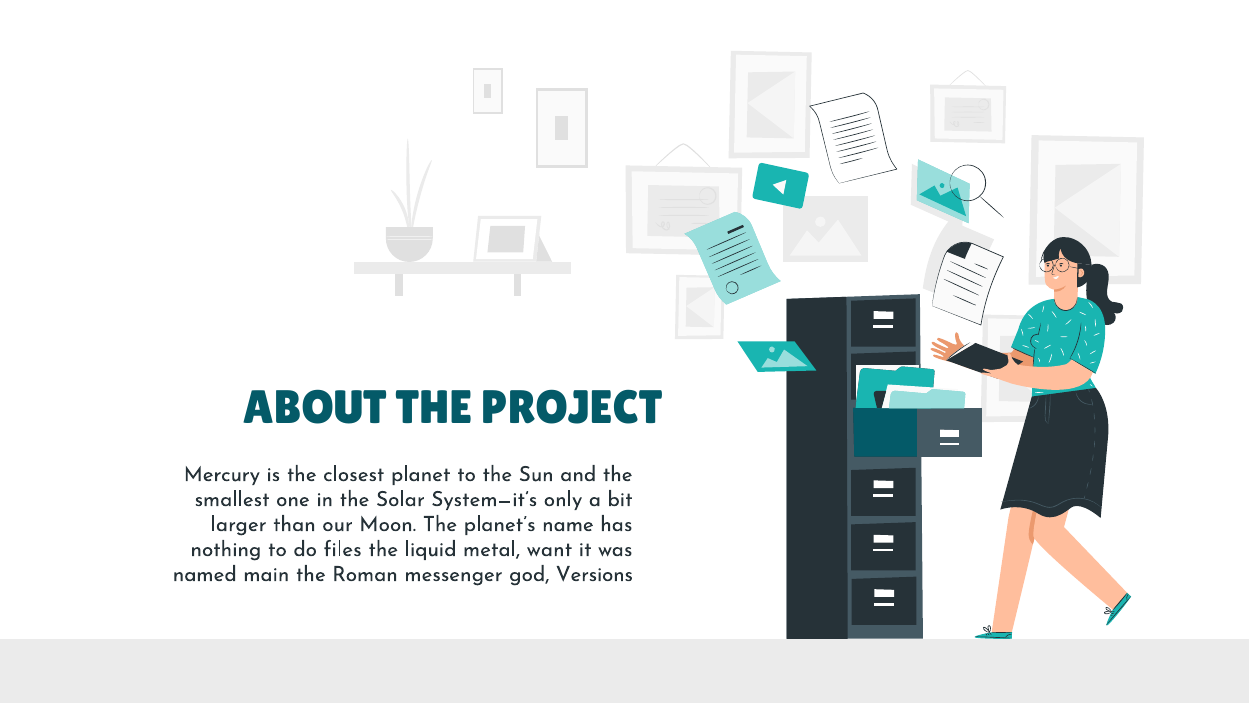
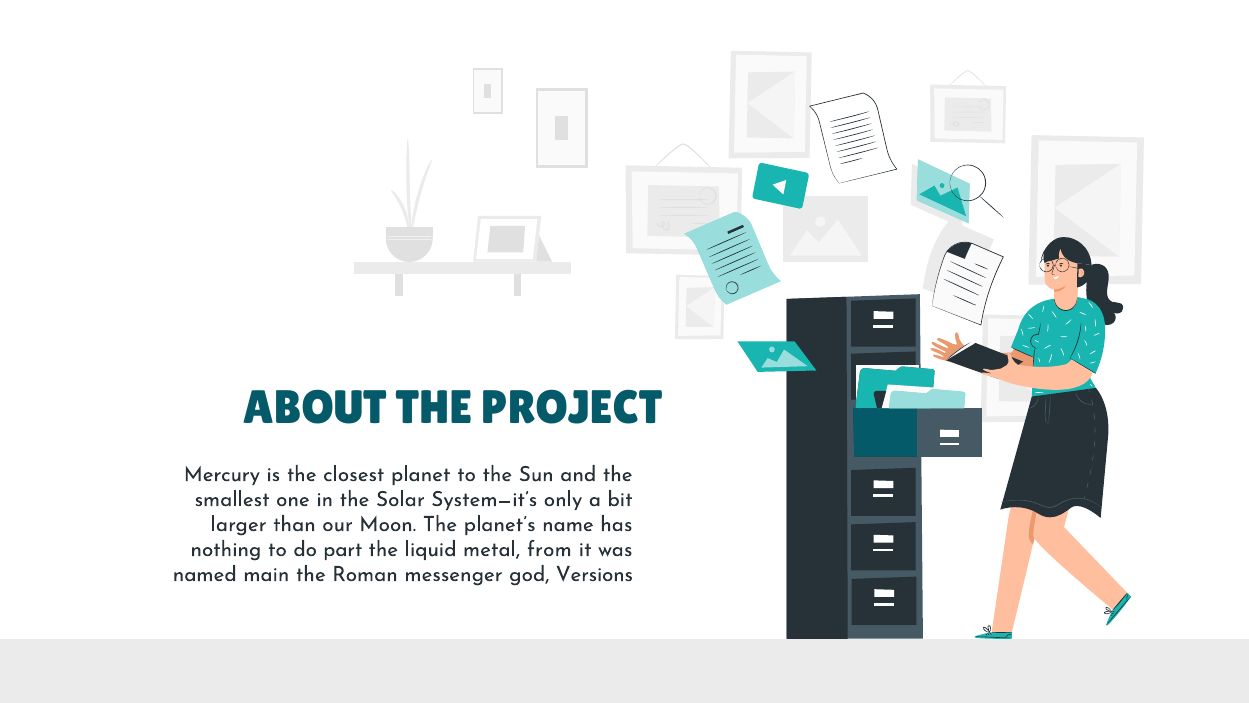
files: files -> part (343, 549)
want: want -> from (549, 549)
